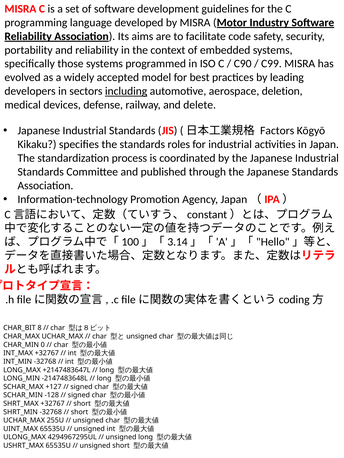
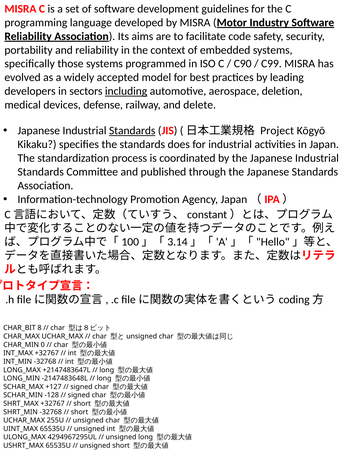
Standards underline: none -> present (132, 131)
Factors: Factors -> Project (277, 131)
roles: roles -> does (179, 145)
